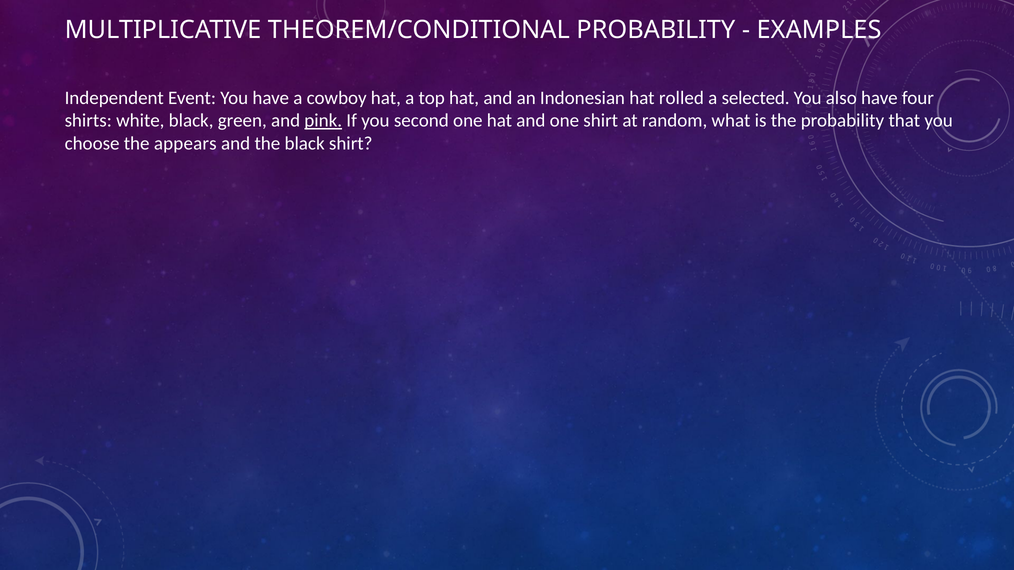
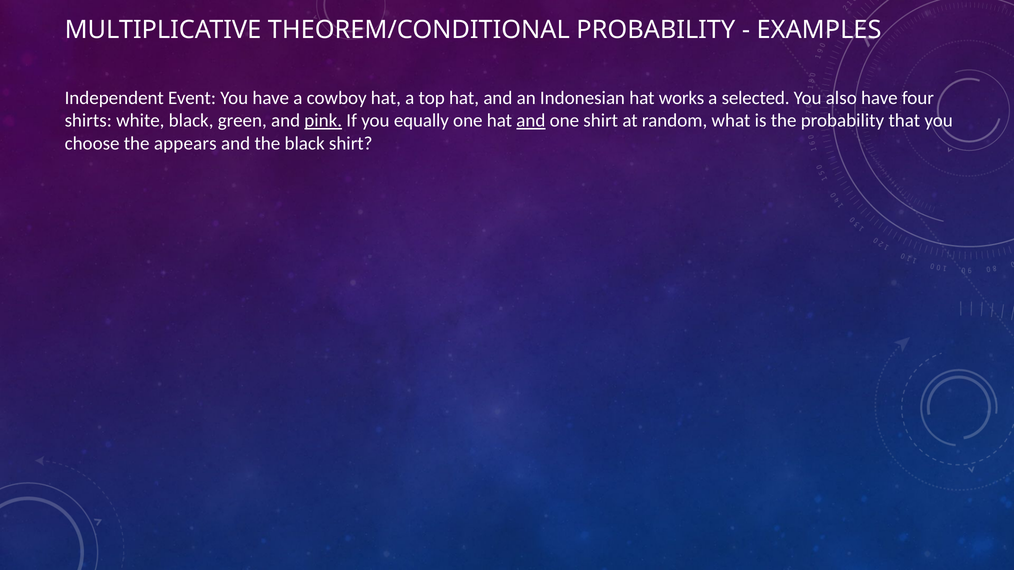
rolled: rolled -> works (682, 98)
second: second -> equally (421, 121)
and underline: none -> present (531, 121)
